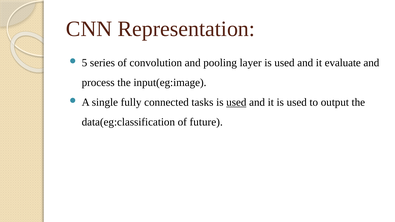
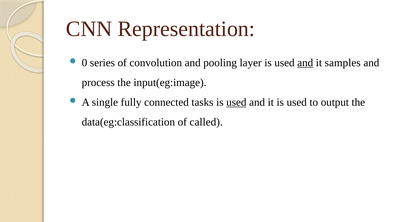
5: 5 -> 0 (84, 63)
and underline: none -> present (305, 63)
evaluate: evaluate -> samples (343, 63)
future: future -> called (206, 122)
